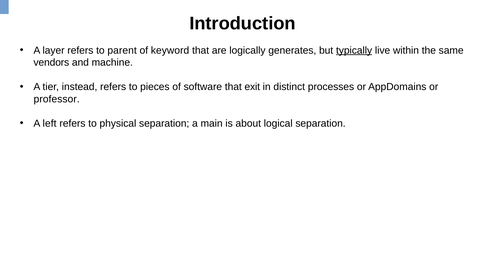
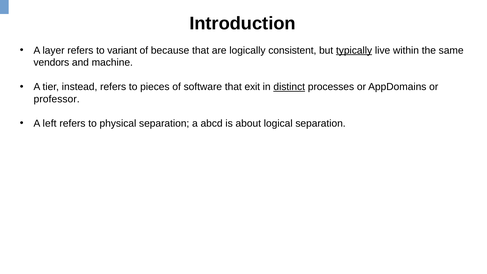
parent: parent -> variant (122, 50)
keyword: keyword -> because (170, 50)
generates: generates -> consistent (292, 50)
distinct underline: none -> present (289, 87)
main: main -> abcd (212, 123)
